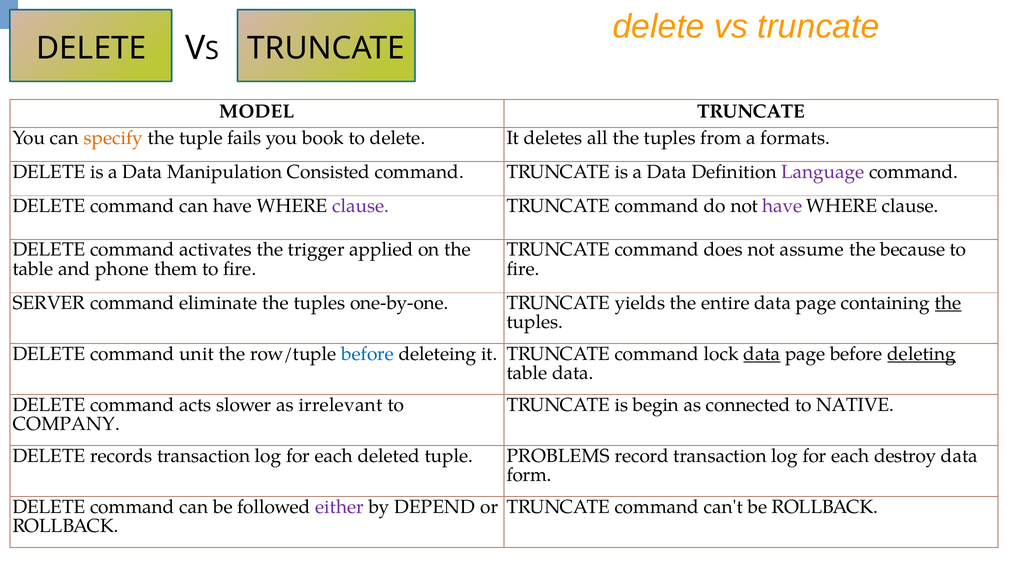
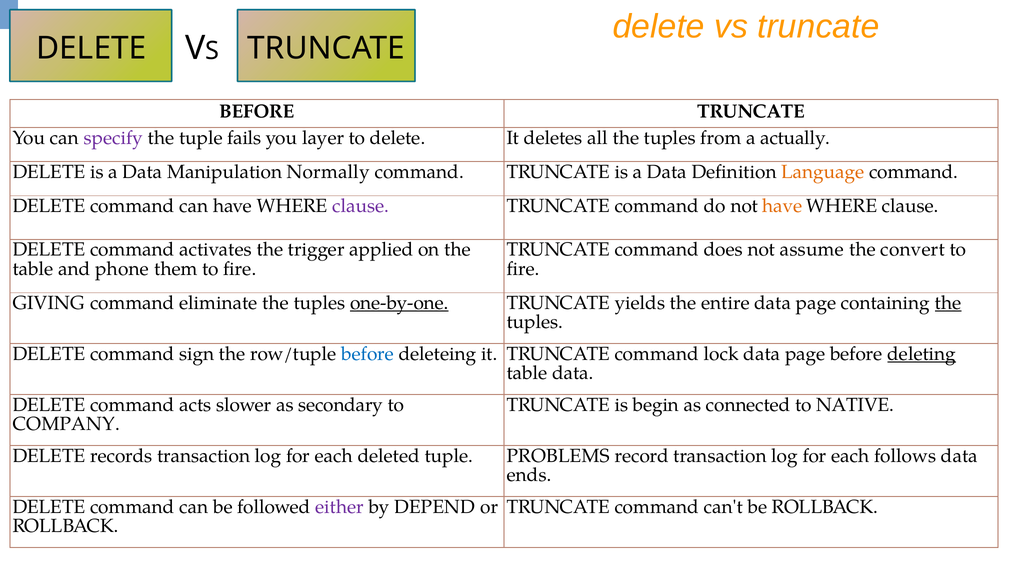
MODEL: MODEL -> BEFORE (257, 112)
specify colour: orange -> purple (113, 138)
book: book -> layer (323, 138)
formats: formats -> actually (795, 138)
Consisted: Consisted -> Normally (328, 172)
Language colour: purple -> orange (823, 172)
have colour: purple -> orange (782, 206)
because: because -> convert (913, 250)
SERVER: SERVER -> GIVING (49, 303)
one-by-one underline: none -> present (399, 303)
unit: unit -> sign (197, 354)
data underline: present -> none (762, 354)
irrelevant: irrelevant -> secondary (341, 405)
destroy: destroy -> follows (905, 456)
form: form -> ends (529, 475)
